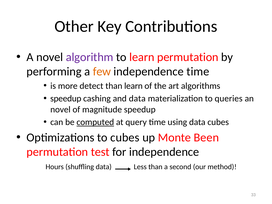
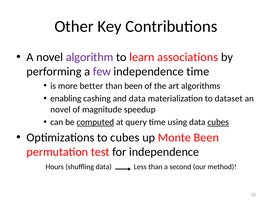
learn permutation: permutation -> associations (188, 57)
few colour: orange -> purple (102, 72)
detect: detect -> better (91, 86)
than learn: learn -> been (133, 86)
speedup: speedup -> enabling (66, 99)
queries: queries -> dataset (229, 99)
cubes underline: none -> present (218, 122)
